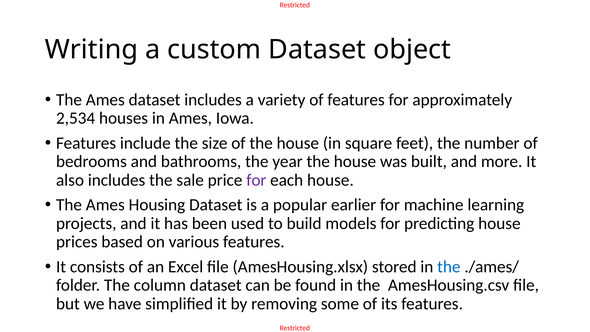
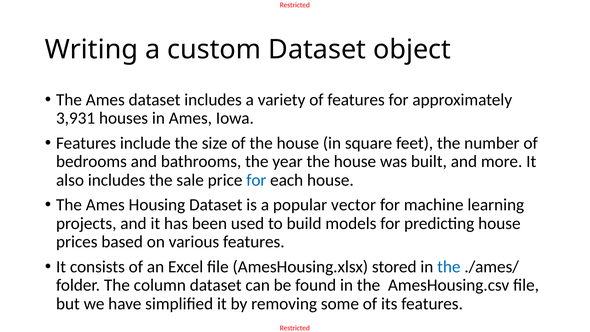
2,534: 2,534 -> 3,931 (76, 118)
for colour: purple -> blue (256, 180)
earlier: earlier -> vector (354, 205)
